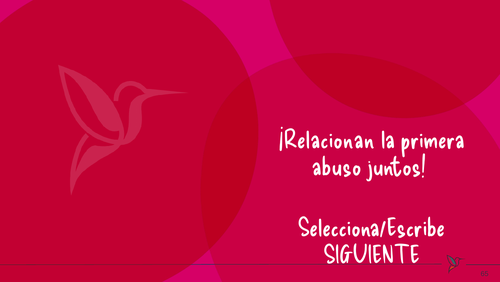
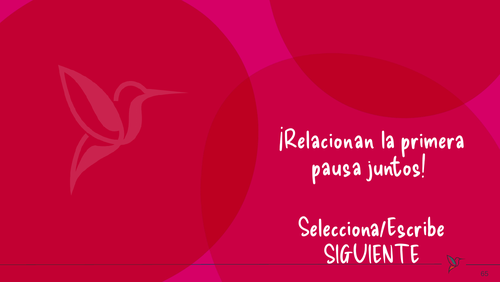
abuso: abuso -> pausa (337, 167)
